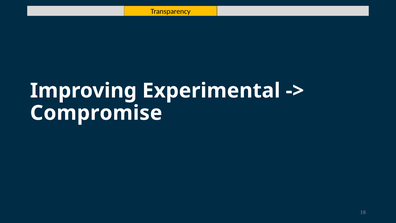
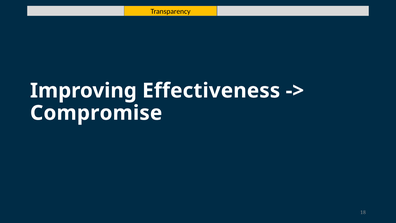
Experimental: Experimental -> Effectiveness (211, 91)
